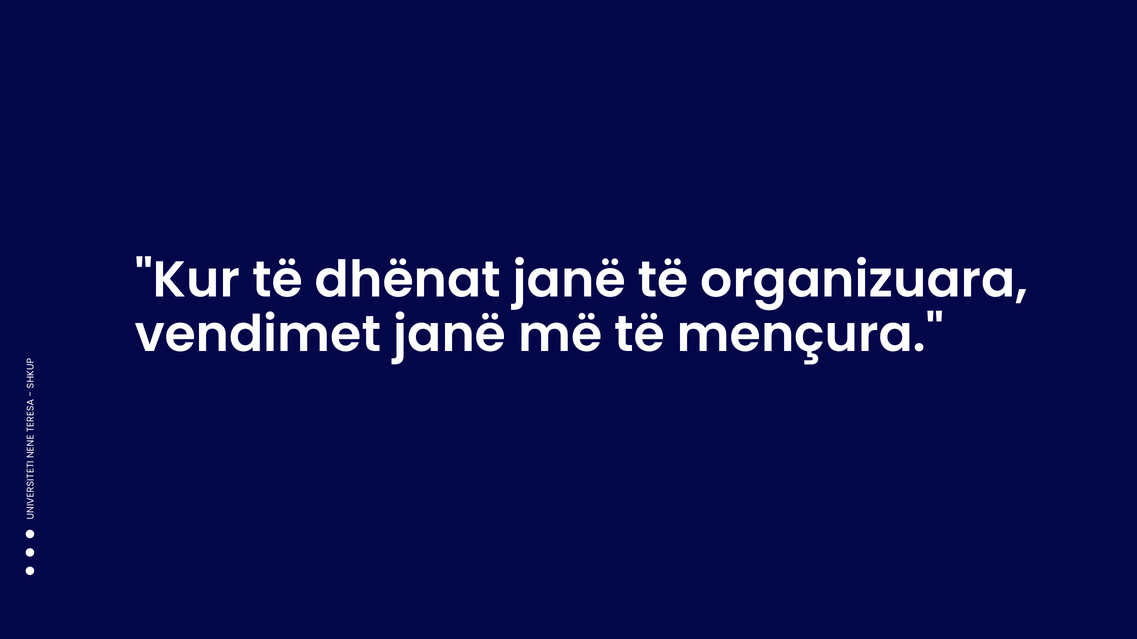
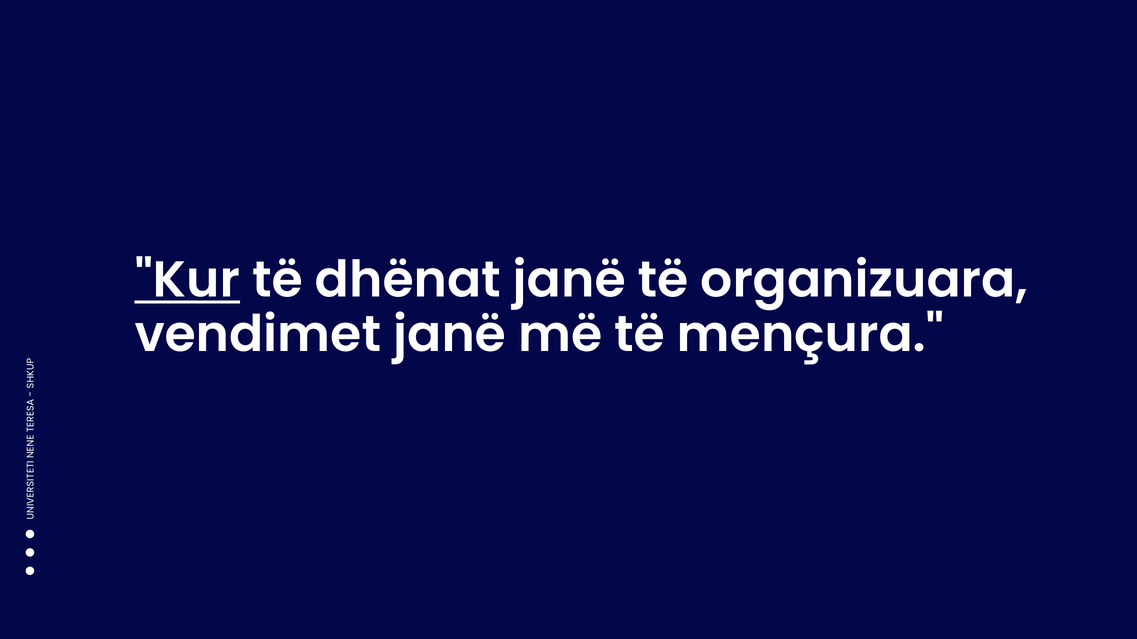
Kur underline: none -> present (187, 281)
